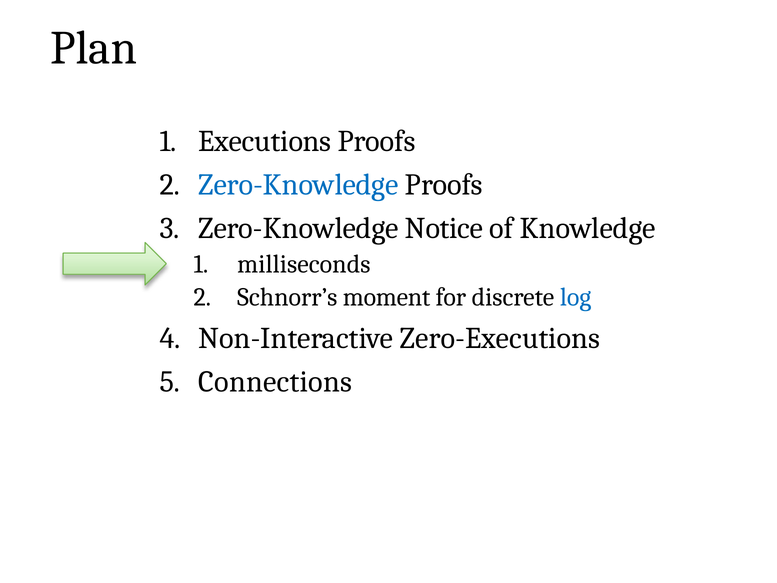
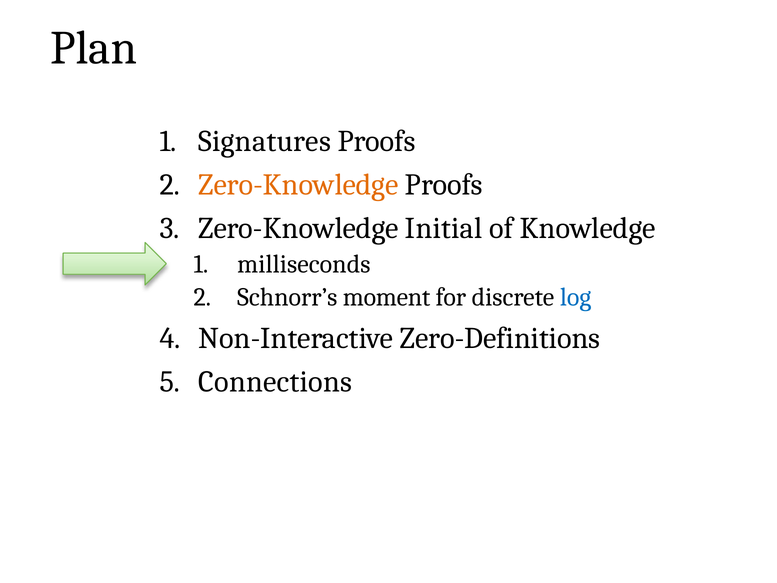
Executions: Executions -> Signatures (265, 141)
Zero-Knowledge colour: blue -> orange (298, 185)
Notice: Notice -> Initial (444, 228)
Zero-Executions: Zero-Executions -> Zero-Definitions (500, 338)
